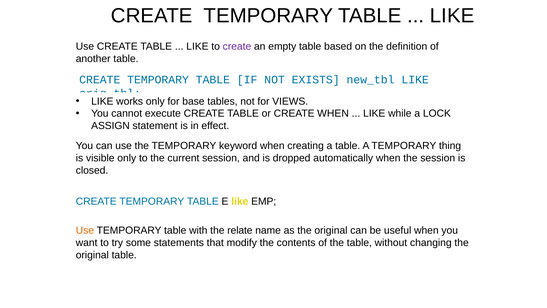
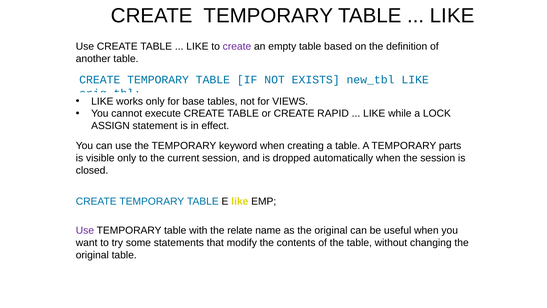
CREATE WHEN: WHEN -> RAPID (333, 114)
thing: thing -> parts (450, 146)
Use colour: orange -> purple (85, 230)
